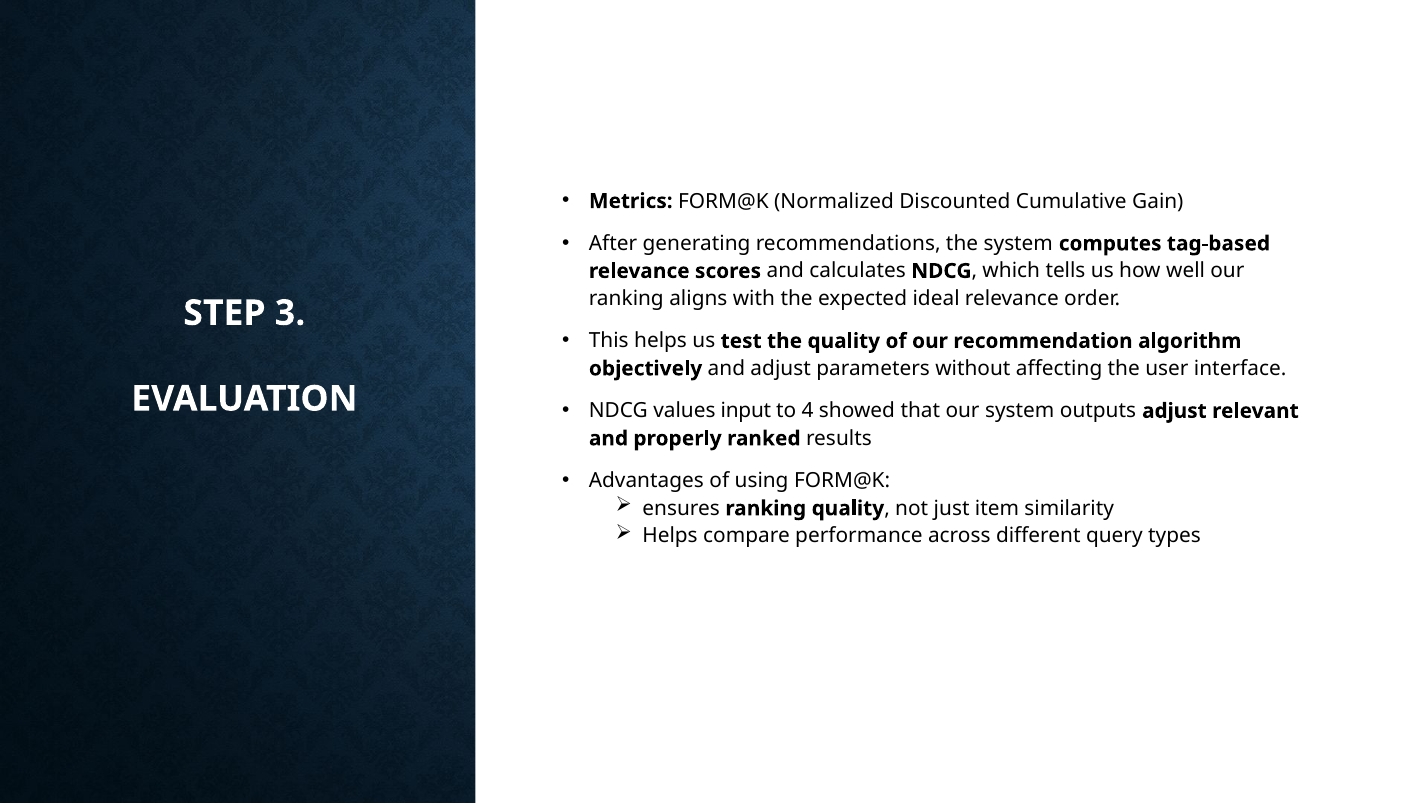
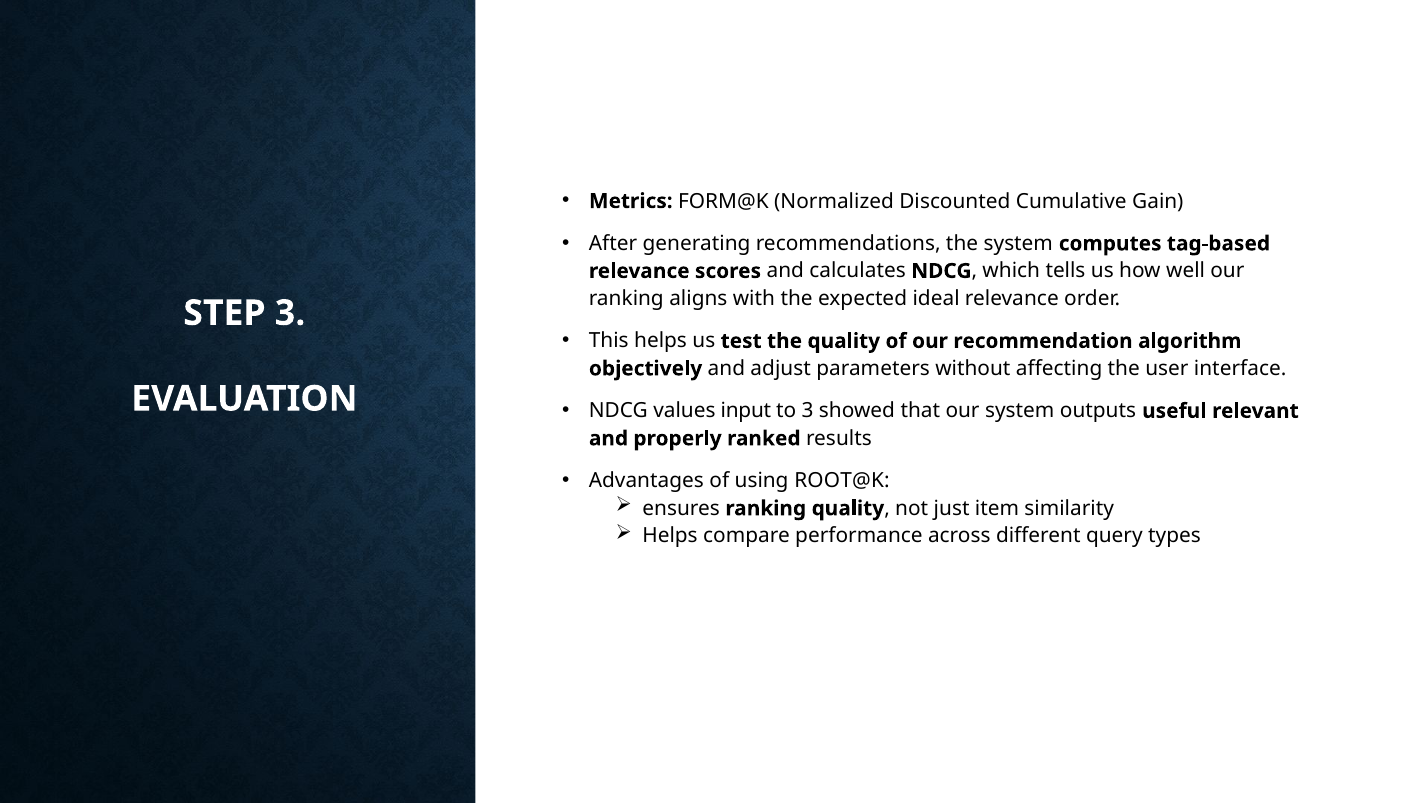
to 4: 4 -> 3 (808, 411)
outputs adjust: adjust -> useful (1174, 411)
using FORM@K: FORM@K -> ROOT@K (842, 481)
